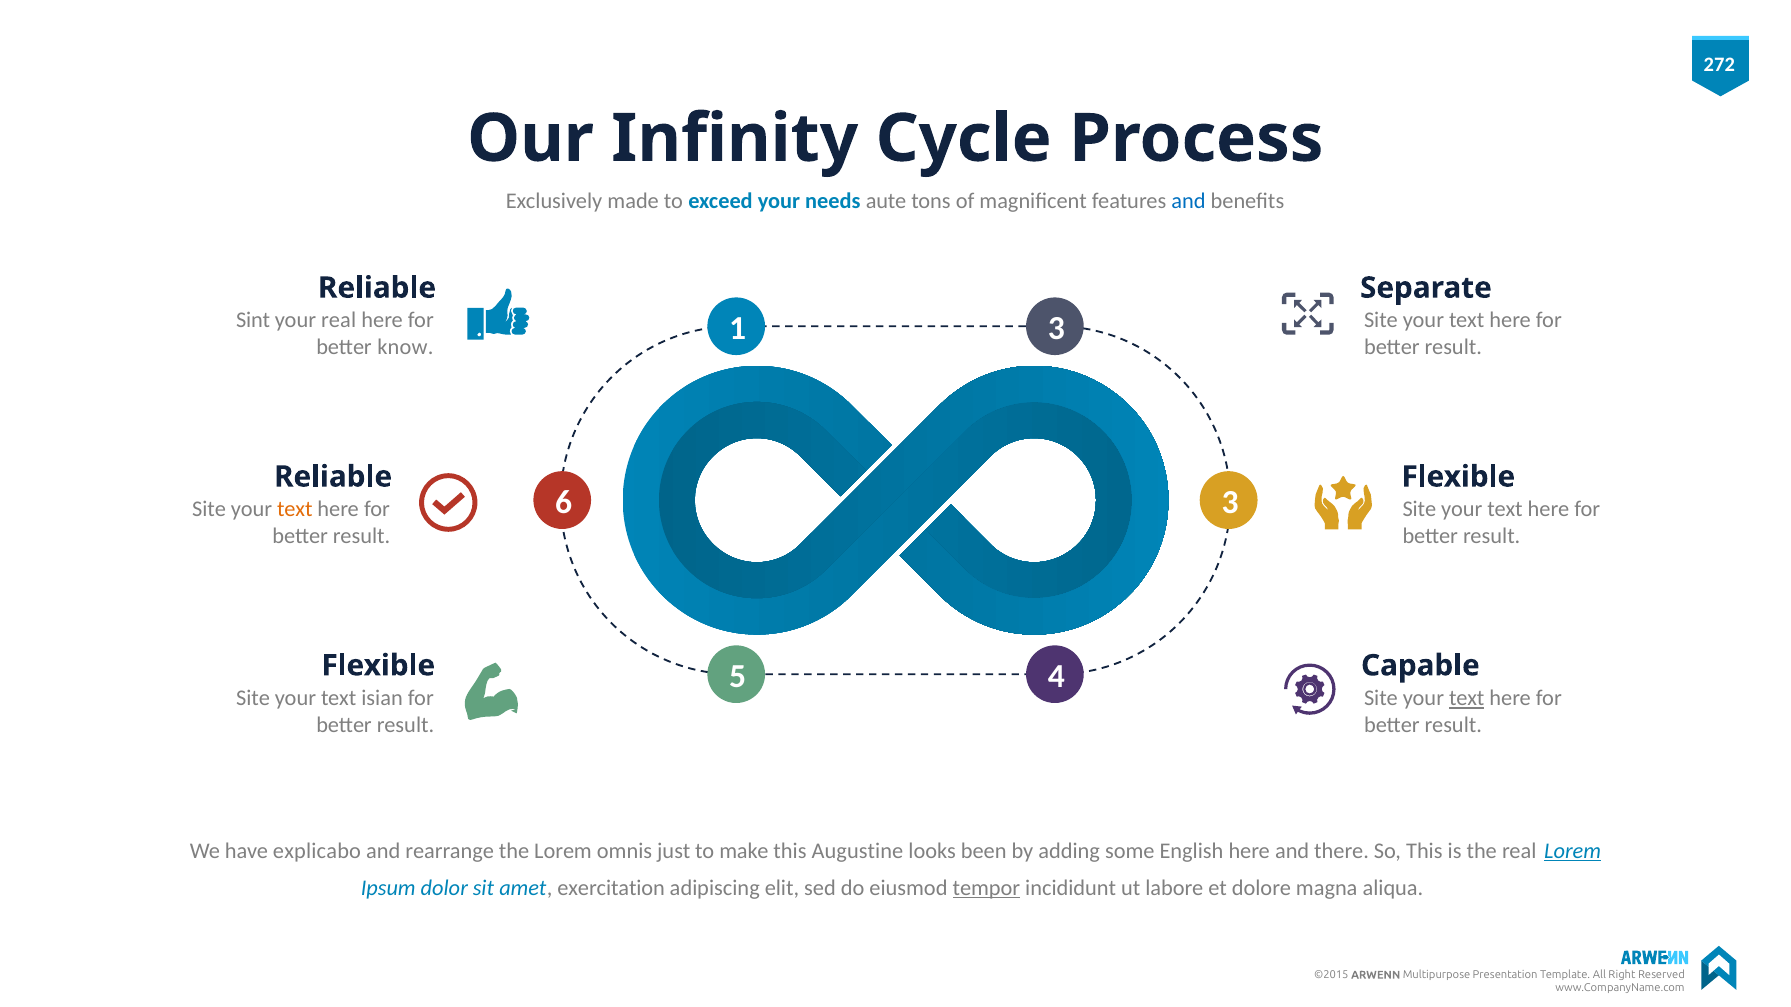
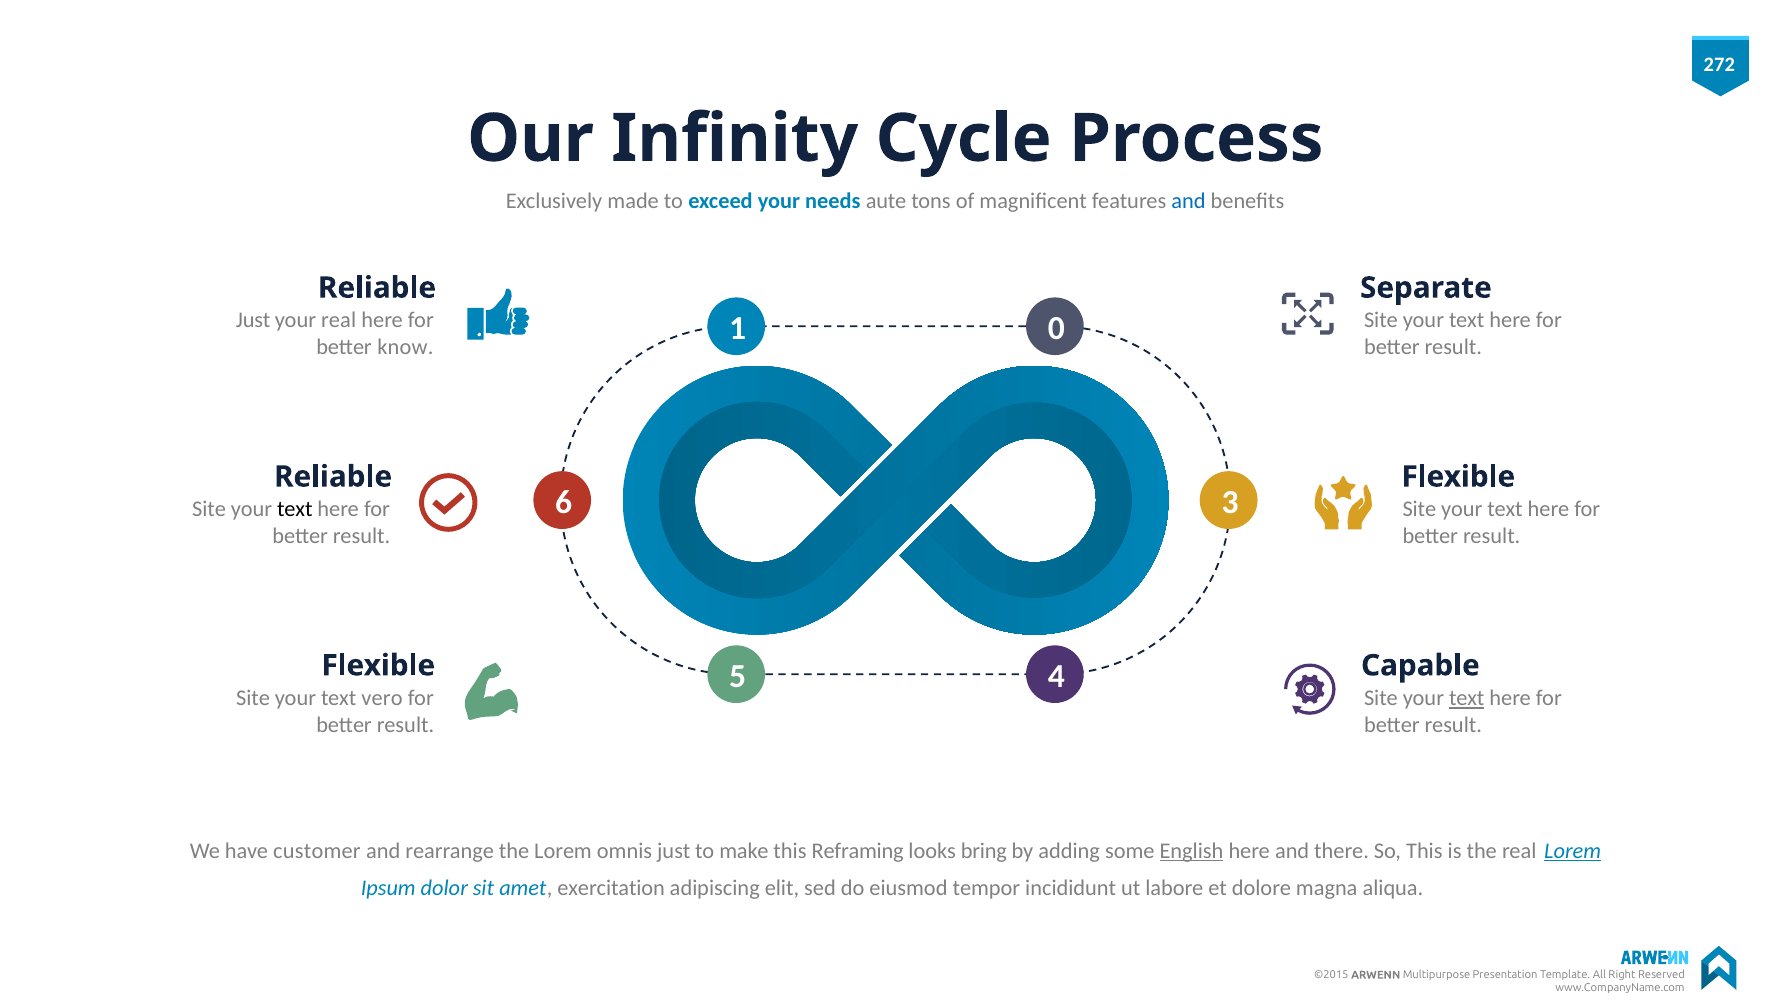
Sint: Sint -> Just (253, 321)
1 3: 3 -> 0 (1056, 329)
text colour: orange -> black (295, 510)
isian: isian -> vero (382, 699)
explicabo: explicabo -> customer (317, 851)
Augustine: Augustine -> Reframing (858, 851)
been: been -> bring (984, 851)
English underline: none -> present (1191, 851)
tempor underline: present -> none (986, 889)
